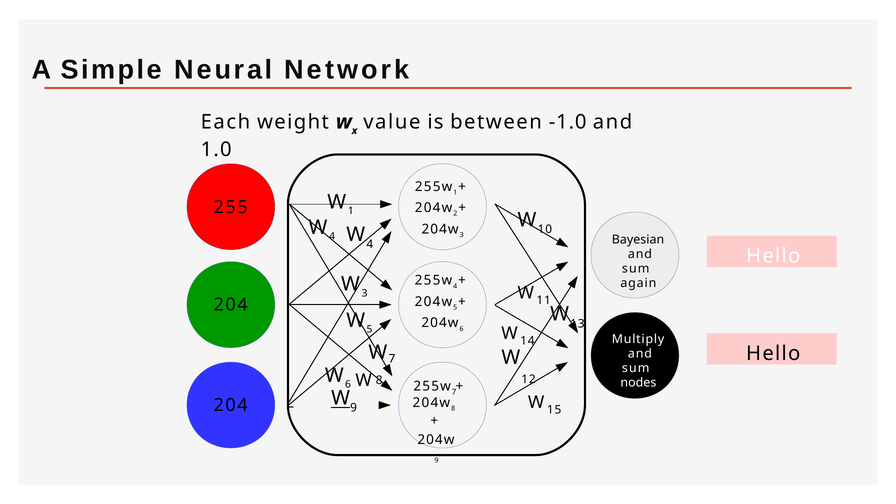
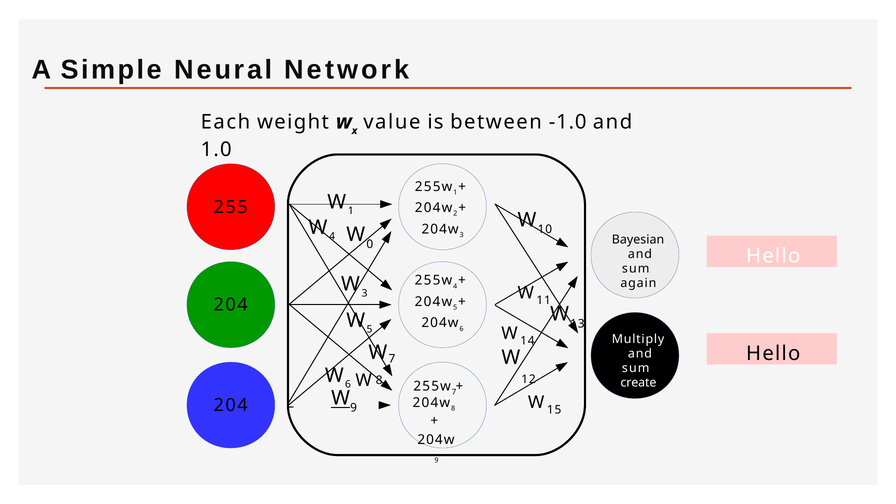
4: 4 -> 0 (370, 244)
nodes: nodes -> create (638, 383)
